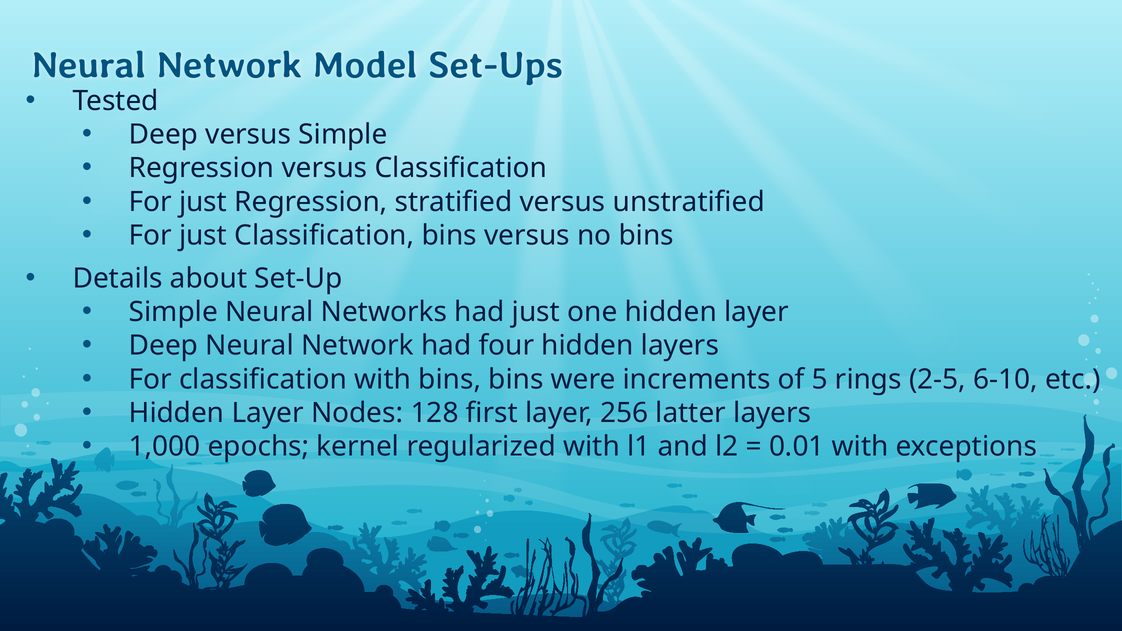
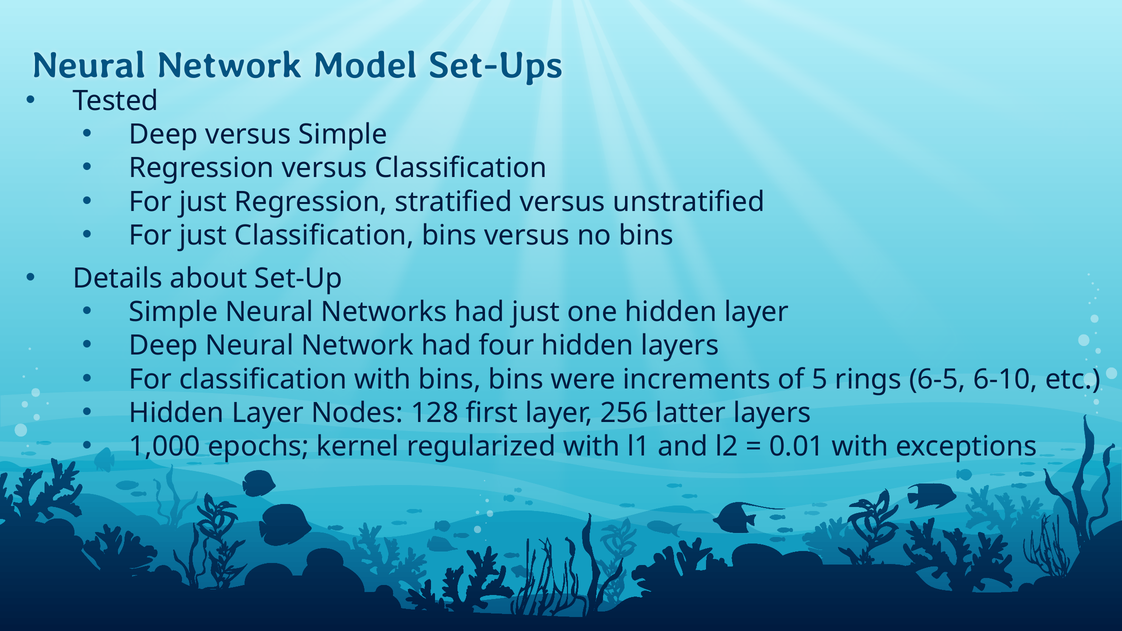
2-5: 2-5 -> 6-5 (938, 379)
